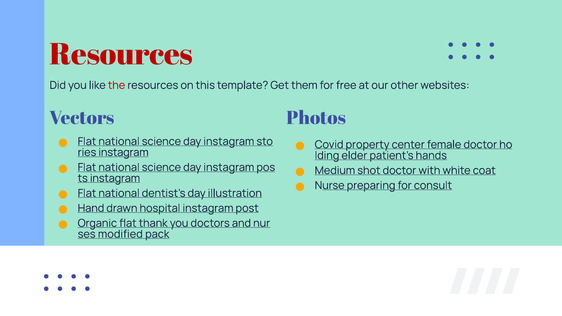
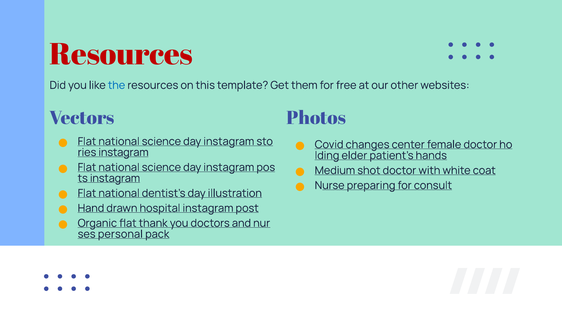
the colour: red -> blue (117, 85)
property: property -> changes (368, 145)
modified: modified -> personal (120, 234)
